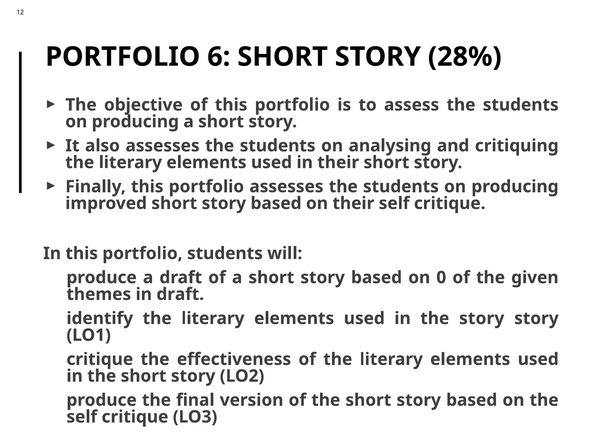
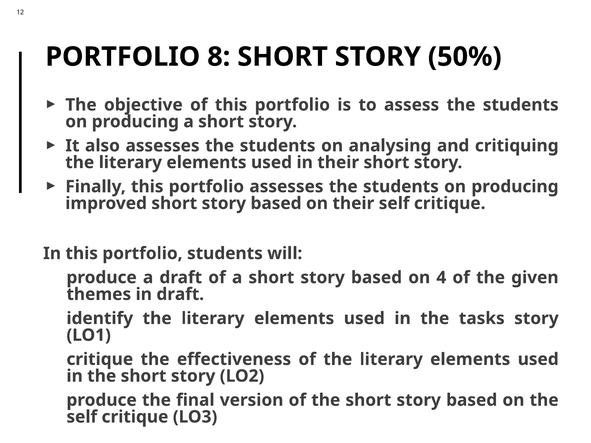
6: 6 -> 8 (219, 57)
28%: 28% -> 50% (465, 57)
0: 0 -> 4 (441, 278)
the story: story -> tasks (482, 319)
